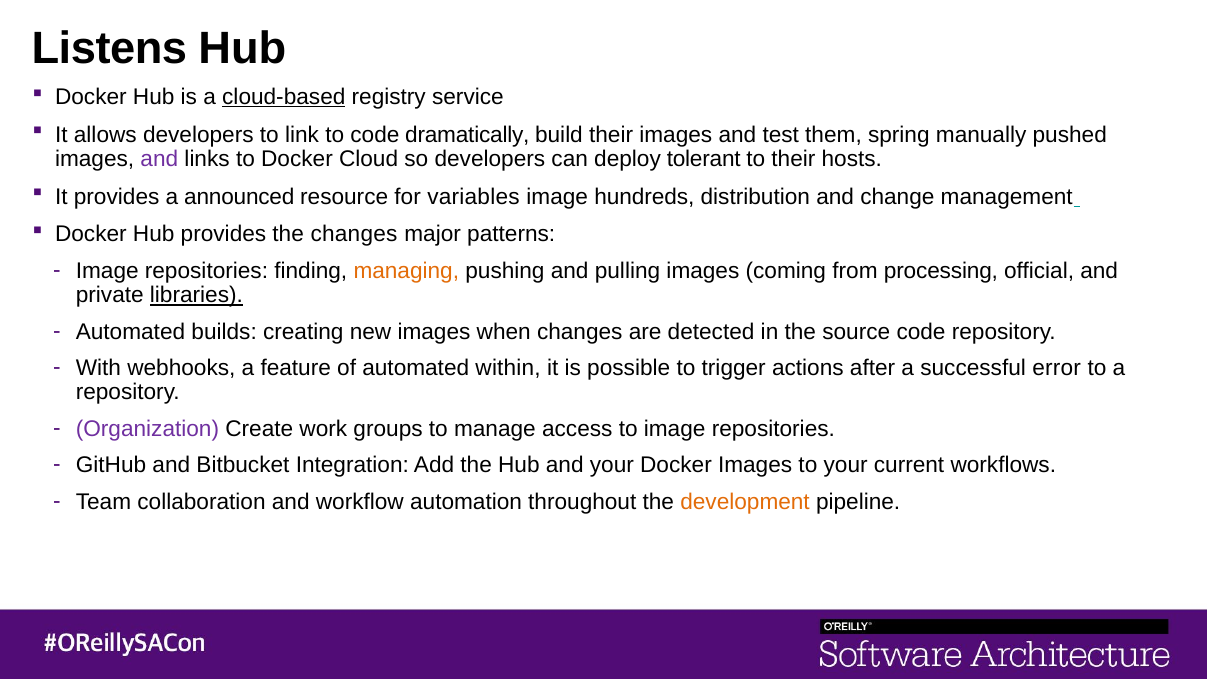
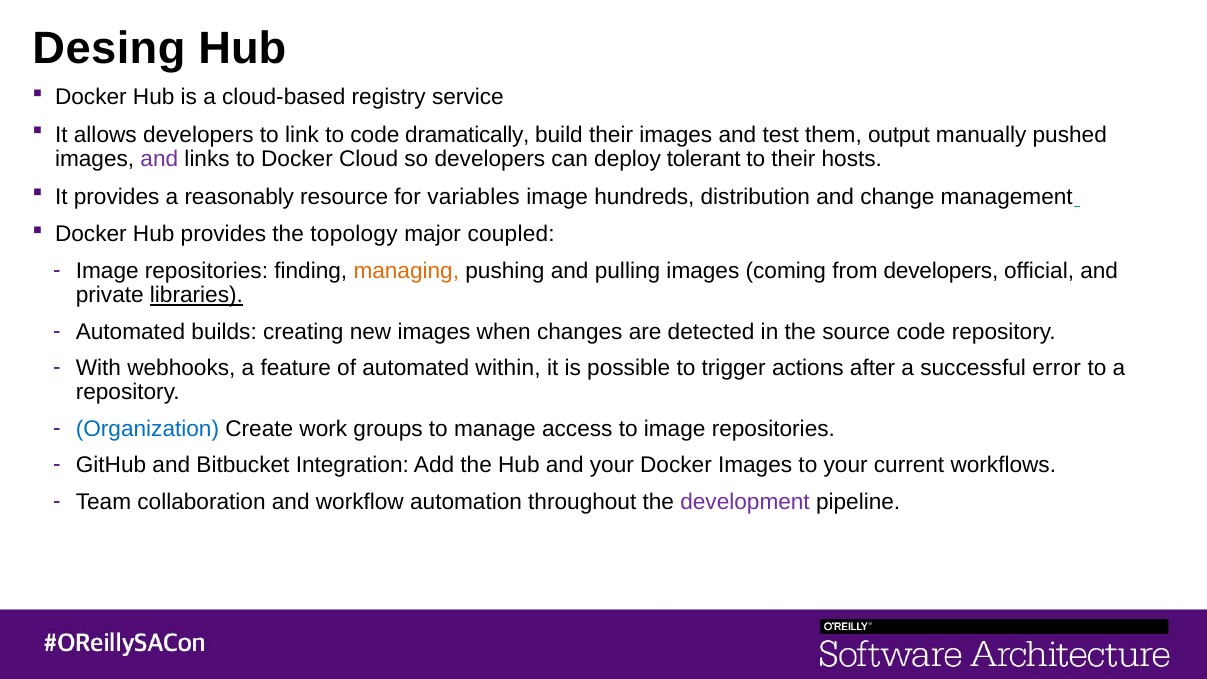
Listens: Listens -> Desing (109, 49)
cloud-based underline: present -> none (284, 97)
spring: spring -> output (899, 135)
announced: announced -> reasonably (239, 197)
the changes: changes -> topology (354, 234)
patterns: patterns -> coupled (511, 234)
from processing: processing -> developers (941, 271)
Organization colour: purple -> blue (147, 429)
development colour: orange -> purple (745, 502)
